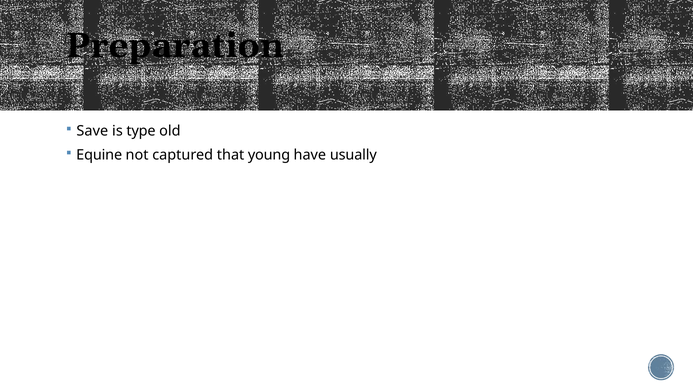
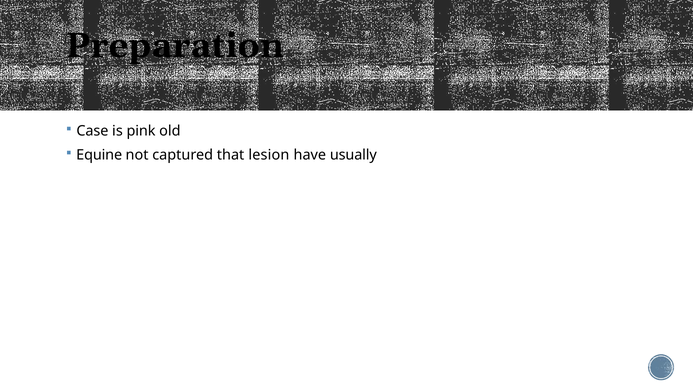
Save: Save -> Case (92, 131)
type: type -> pink (141, 131)
young: young -> lesion (269, 155)
